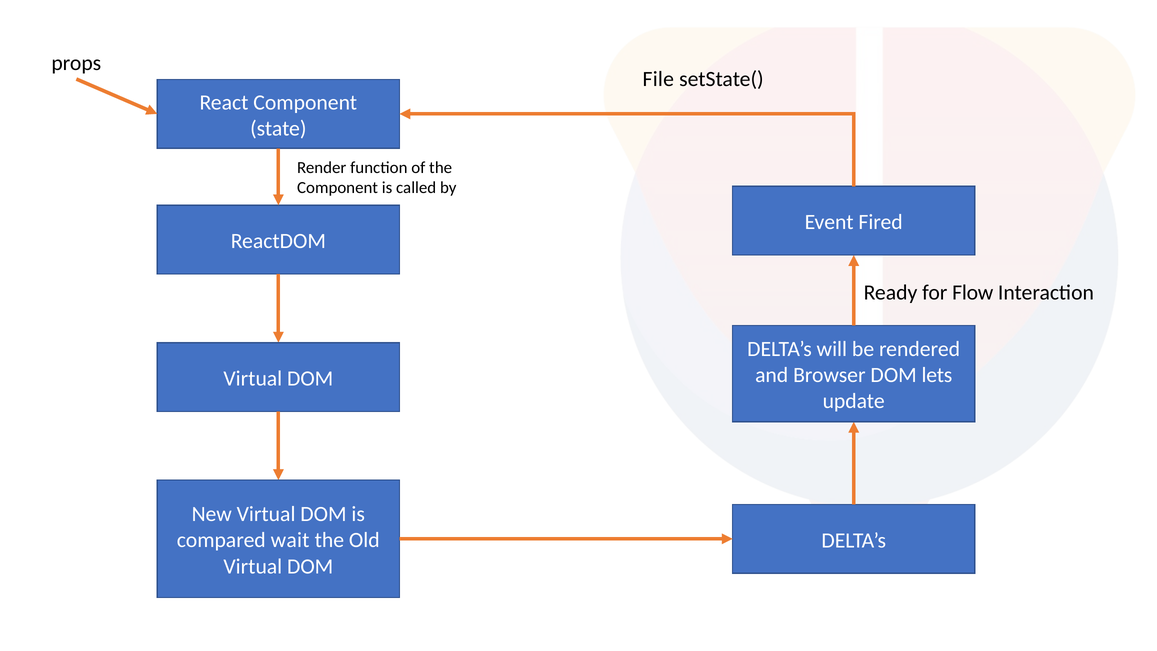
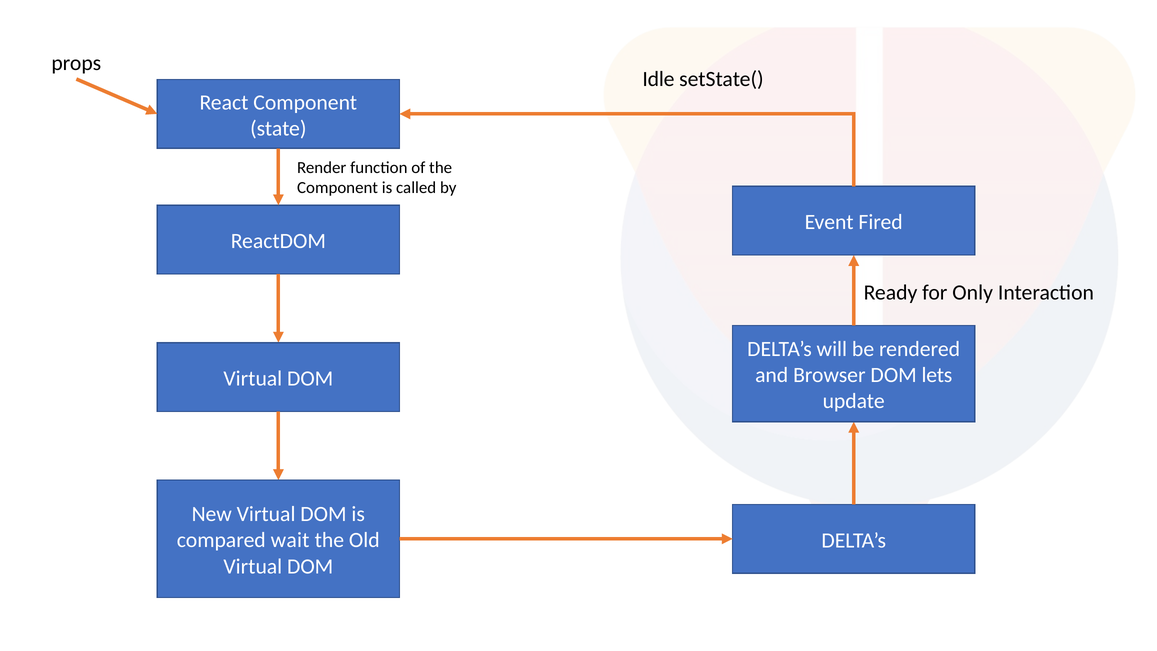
File: File -> Idle (658, 79)
Flow: Flow -> Only (973, 293)
